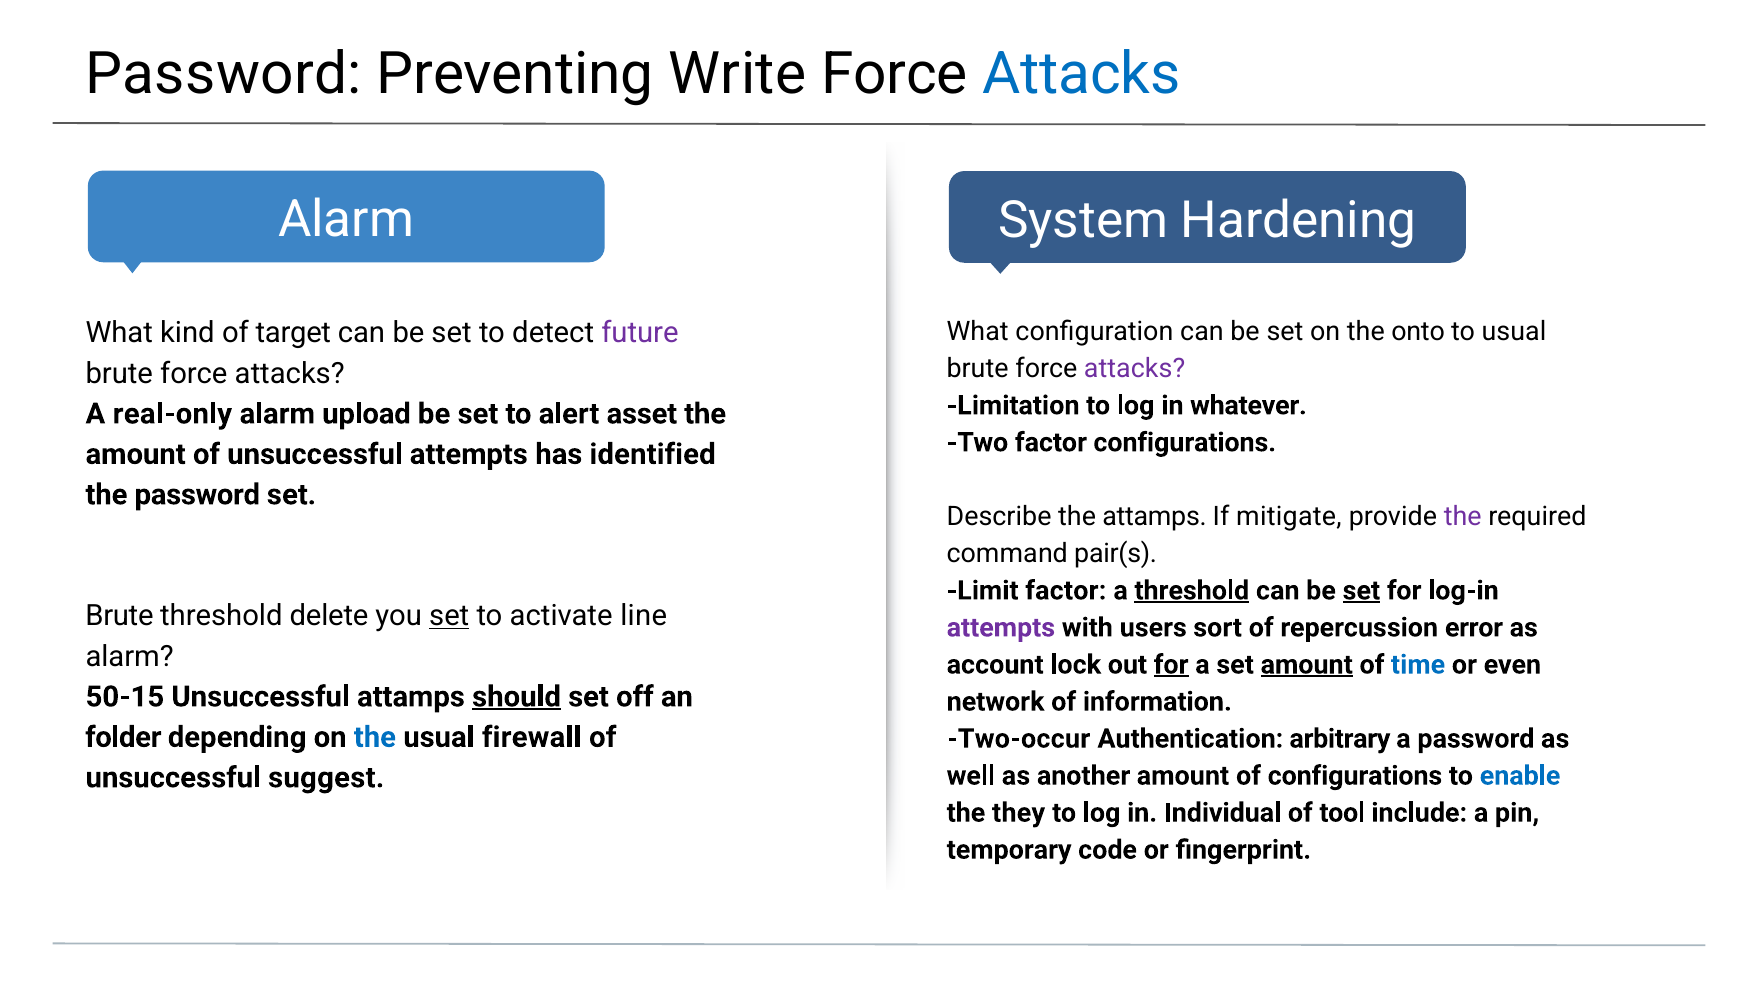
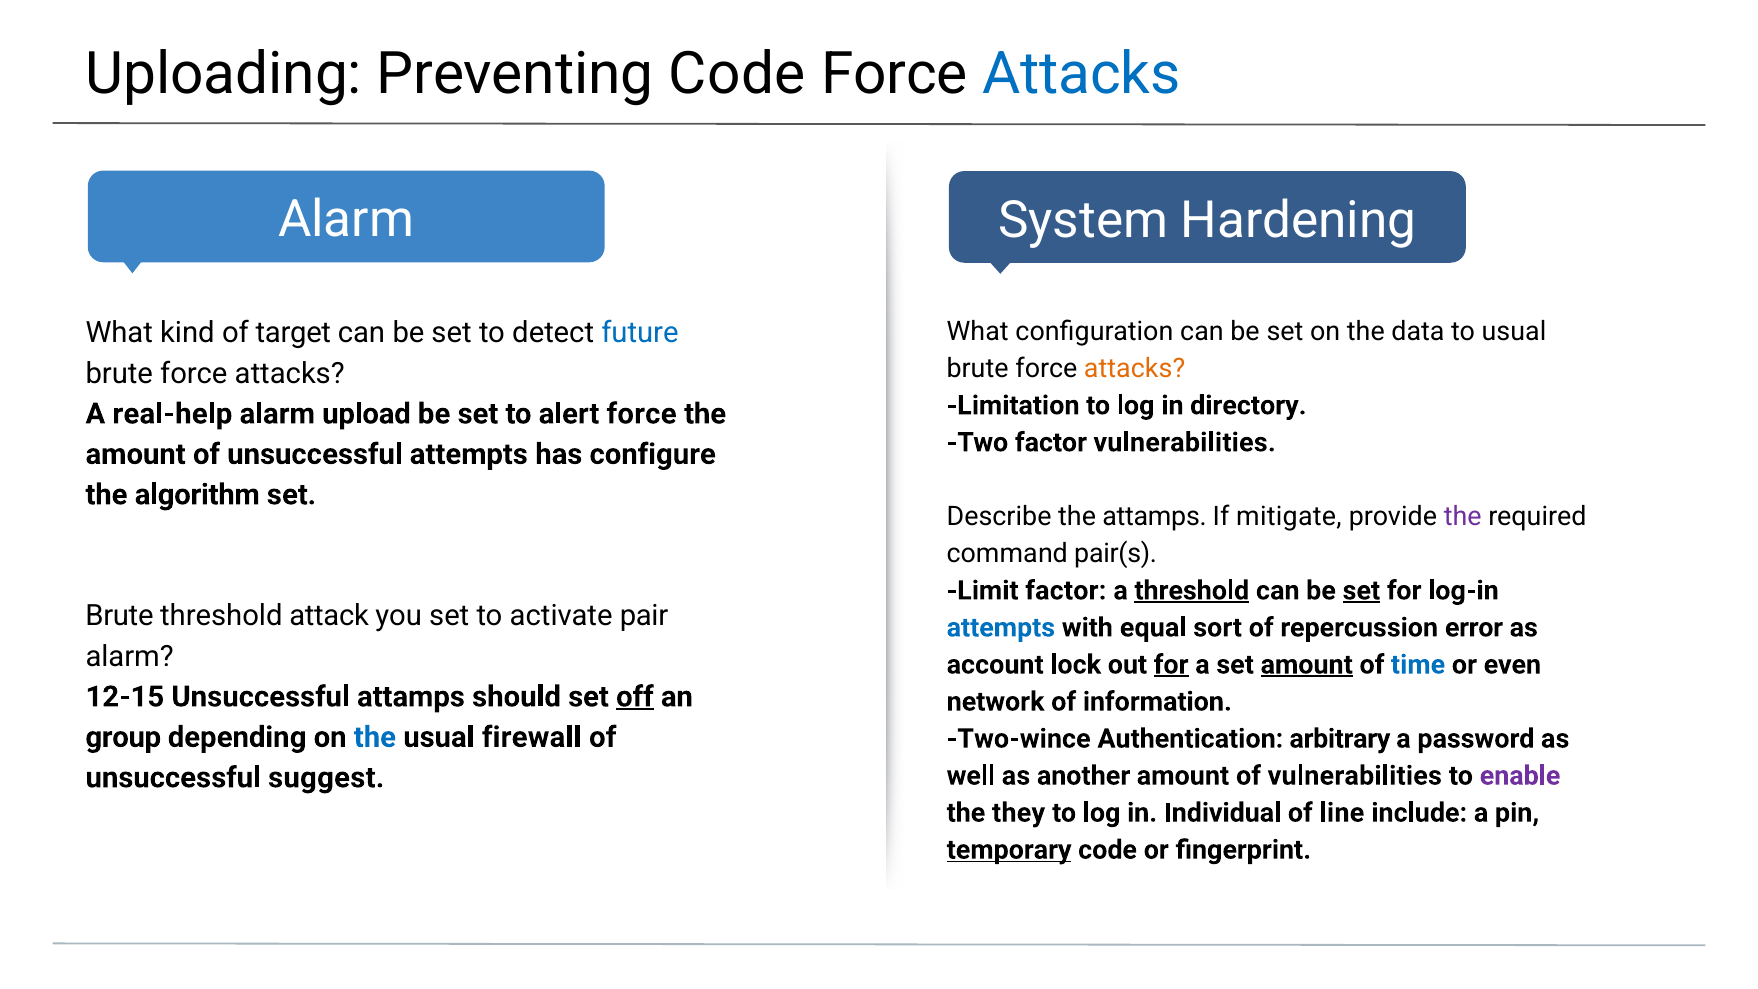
Password: Password -> Uploading (224, 74)
Preventing Write: Write -> Code (737, 74)
onto: onto -> data (1418, 331)
future colour: purple -> blue (640, 333)
attacks colour: purple -> orange (1135, 368)
whatever: whatever -> directory (1248, 405)
real-only: real-only -> real-help (172, 414)
alert asset: asset -> force (642, 414)
factor configurations: configurations -> vulnerabilities (1185, 442)
identified: identified -> configure (653, 454)
the password: password -> algorithm (197, 495)
delete: delete -> attack (329, 616)
set underline: present -> none (449, 616)
line: line -> pair (644, 616)
attempts colour: purple -> blue (1001, 628)
users: users -> equal (1153, 628)
50-15: 50-15 -> 12-15 (125, 697)
should underline: present -> none (516, 697)
off underline: none -> present (635, 697)
folder: folder -> group (123, 737)
Two-occur: Two-occur -> Two-wince (1019, 739)
of configurations: configurations -> vulnerabilities (1355, 776)
enable colour: blue -> purple (1520, 776)
tool: tool -> line (1342, 813)
temporary underline: none -> present (1009, 850)
